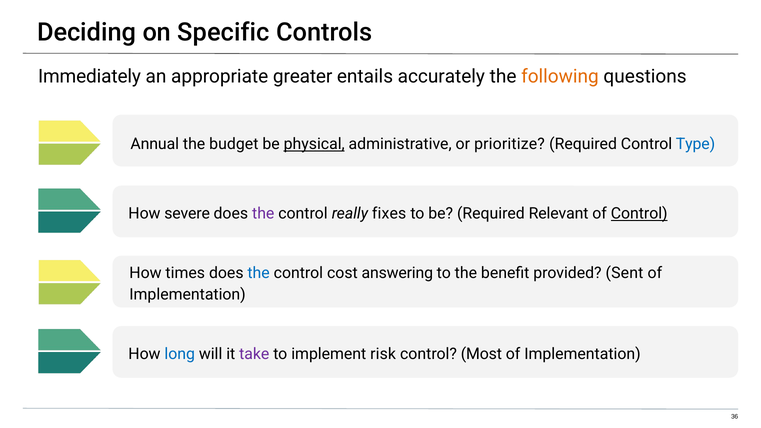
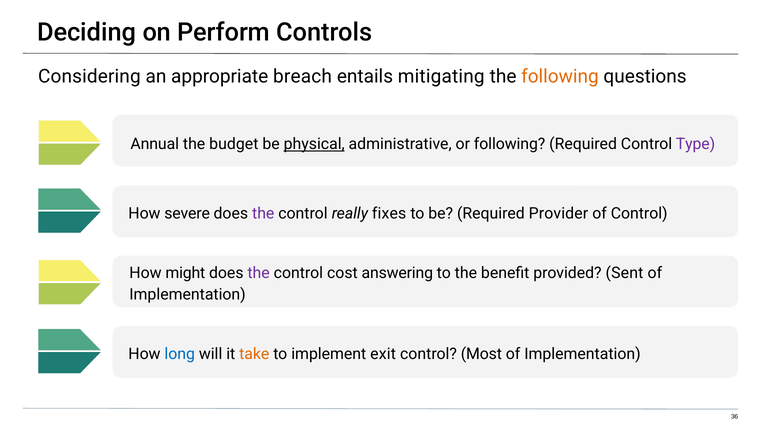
Specific: Specific -> Perform (224, 32)
Immediately: Immediately -> Considering (89, 77)
greater: greater -> breach (302, 77)
accurately: accurately -> mitigating (441, 77)
or prioritize: prioritize -> following (510, 144)
Type colour: blue -> purple (696, 144)
Relevant: Relevant -> Provider (558, 214)
Control underline: present -> none (639, 214)
times: times -> might (185, 273)
the colour: blue -> purple (259, 273)
take colour: purple -> orange (254, 354)
risk: risk -> exit (383, 354)
